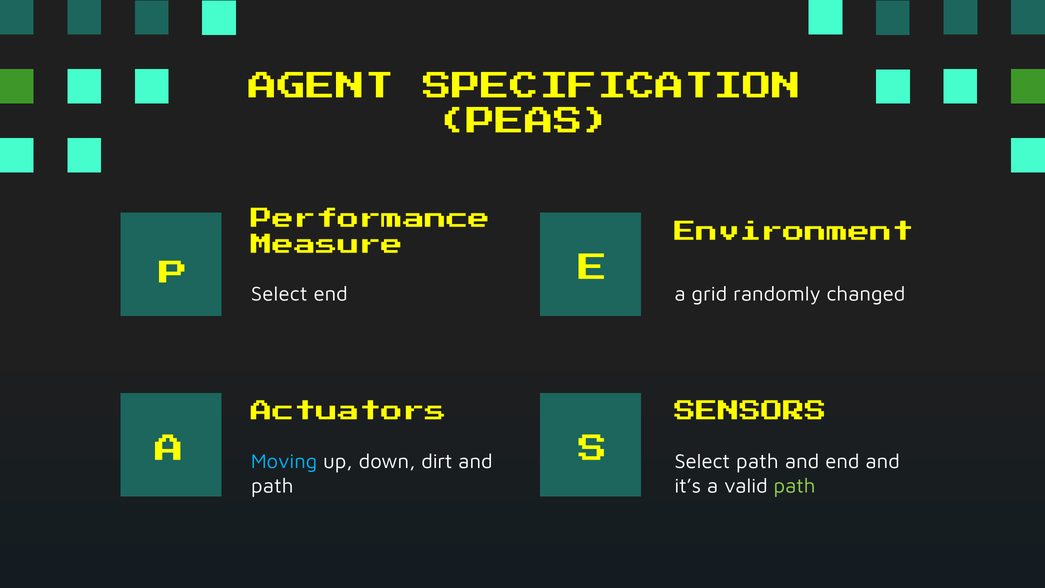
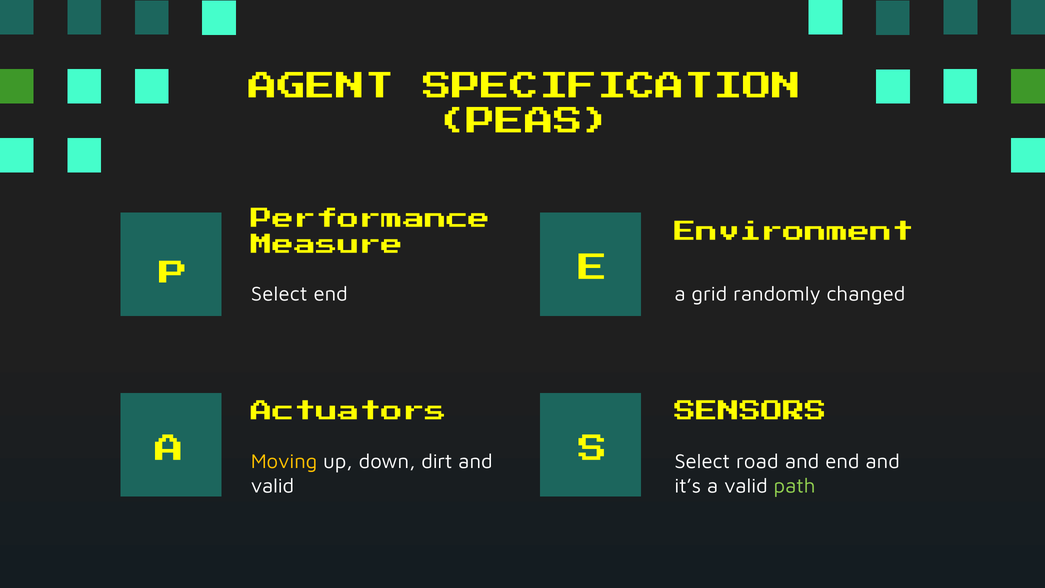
Moving colour: light blue -> yellow (284, 462)
Select path: path -> road (757, 462)
path: path -> valid (272, 486)
